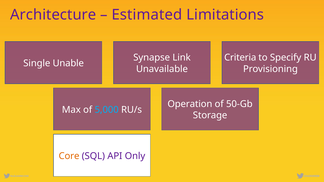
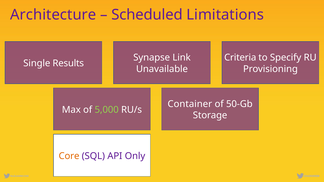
Estimated: Estimated -> Scheduled (147, 15)
Unable: Unable -> Results (68, 63)
Operation: Operation -> Container (190, 104)
5,000 colour: light blue -> light green (107, 110)
